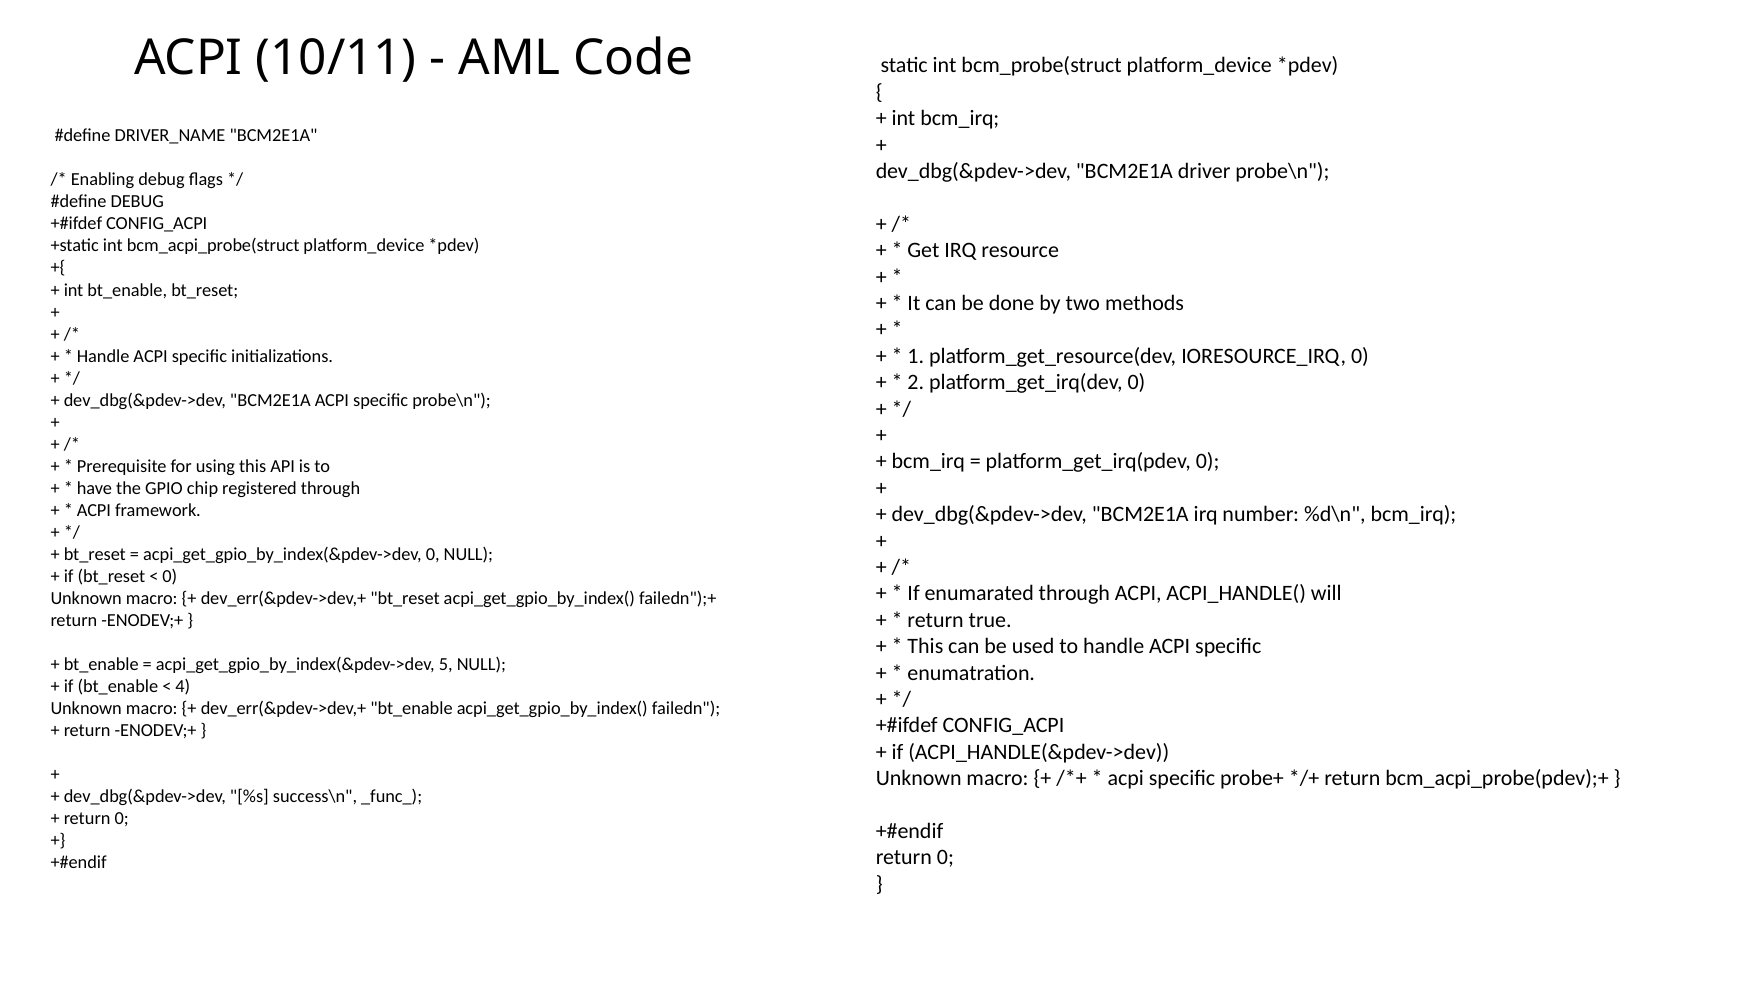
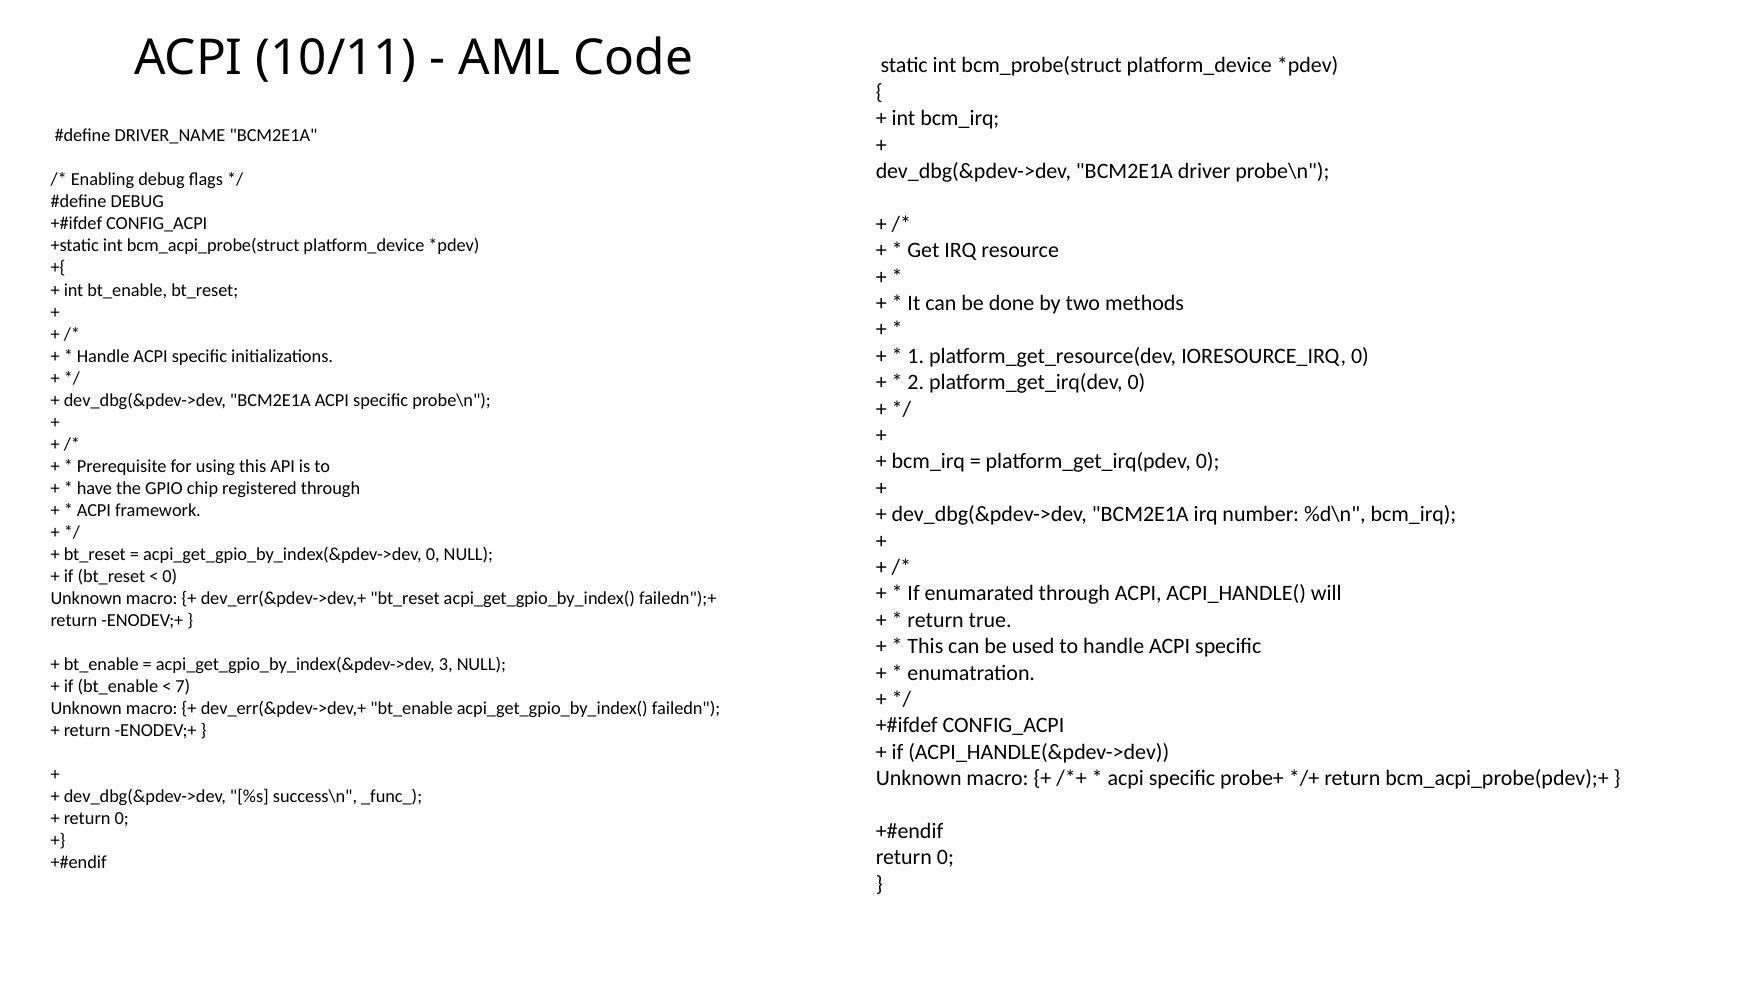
5: 5 -> 3 (446, 665)
4: 4 -> 7 (183, 687)
